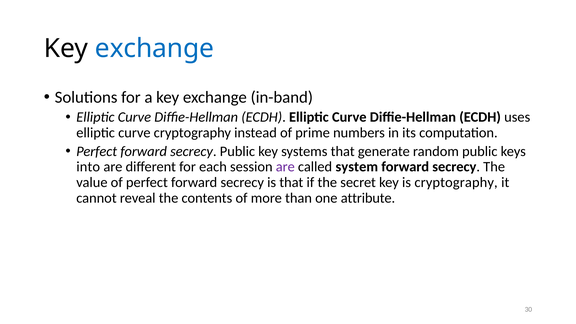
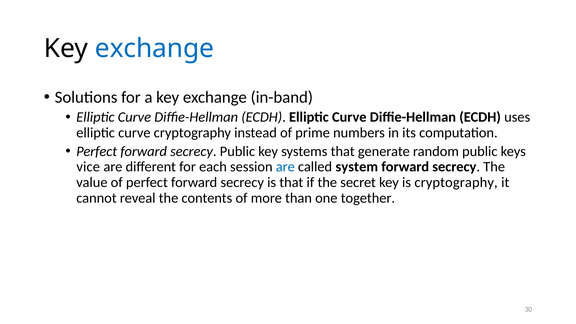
into: into -> vice (88, 167)
are colour: purple -> blue (285, 167)
attribute: attribute -> together (368, 198)
